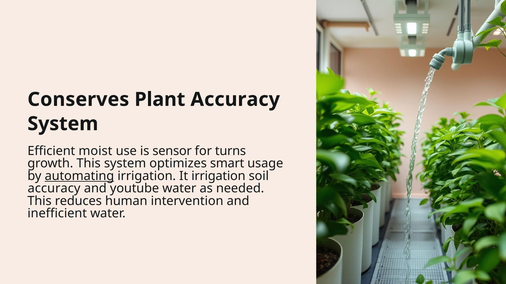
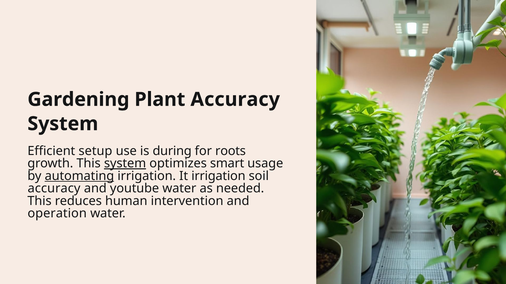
Conserves: Conserves -> Gardening (78, 100)
moist: moist -> setup (95, 151)
sensor: sensor -> during (172, 151)
turns: turns -> roots (231, 151)
system underline: none -> present (125, 164)
inefficient: inefficient -> operation (57, 214)
